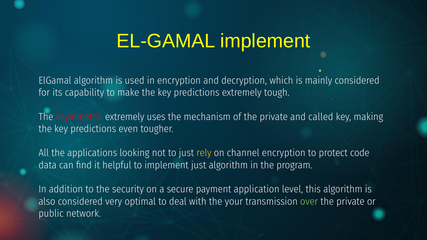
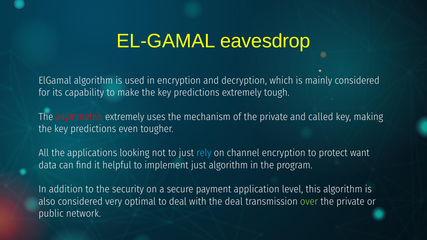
EL-GAMAL implement: implement -> eavesdrop (265, 41)
rely colour: yellow -> light blue (204, 153)
code: code -> want (360, 153)
the your: your -> deal (234, 202)
